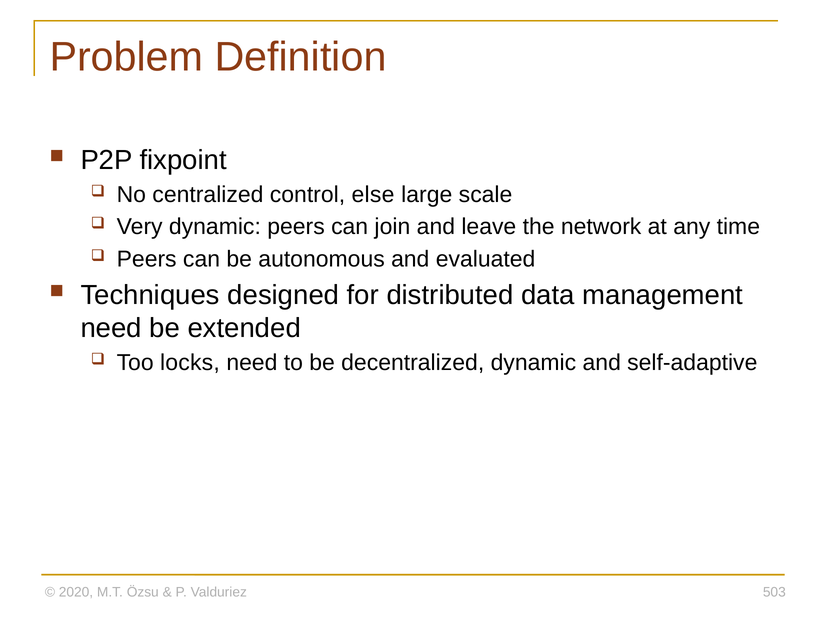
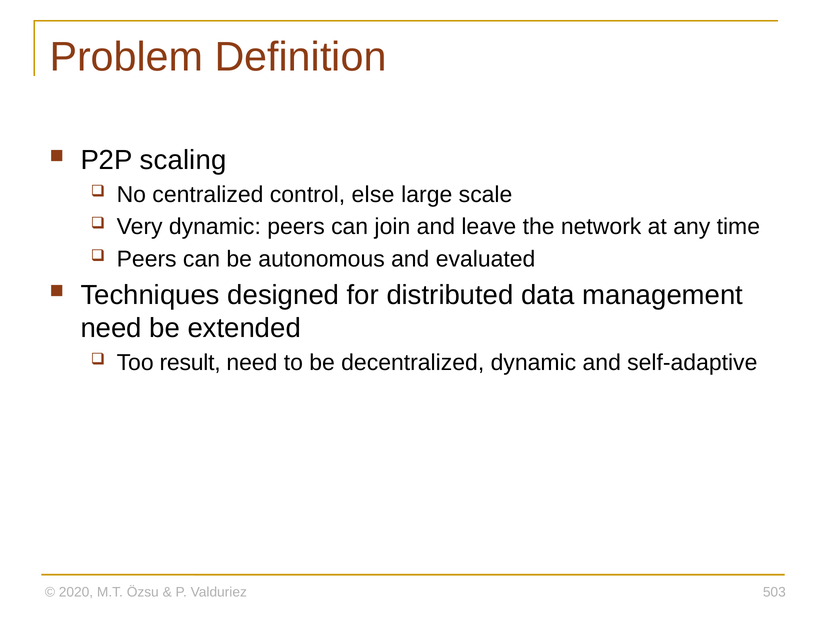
fixpoint: fixpoint -> scaling (183, 160)
locks: locks -> result (190, 362)
